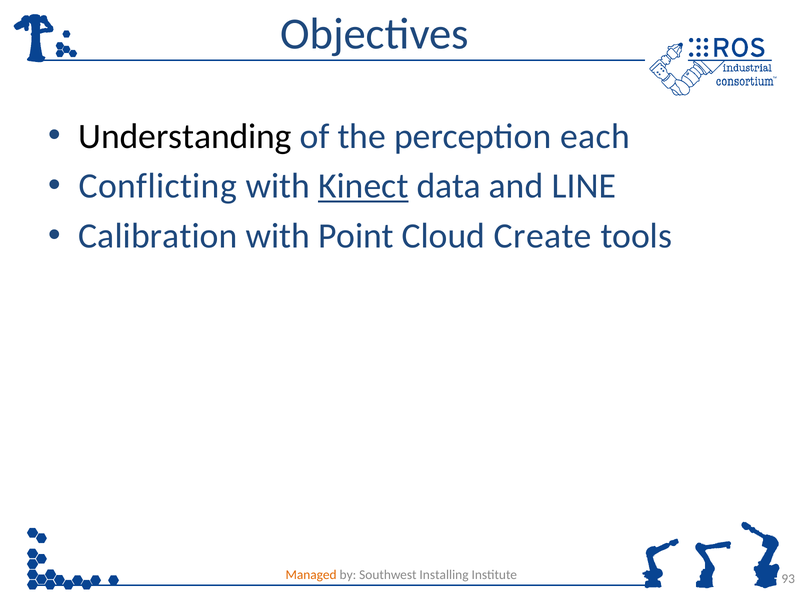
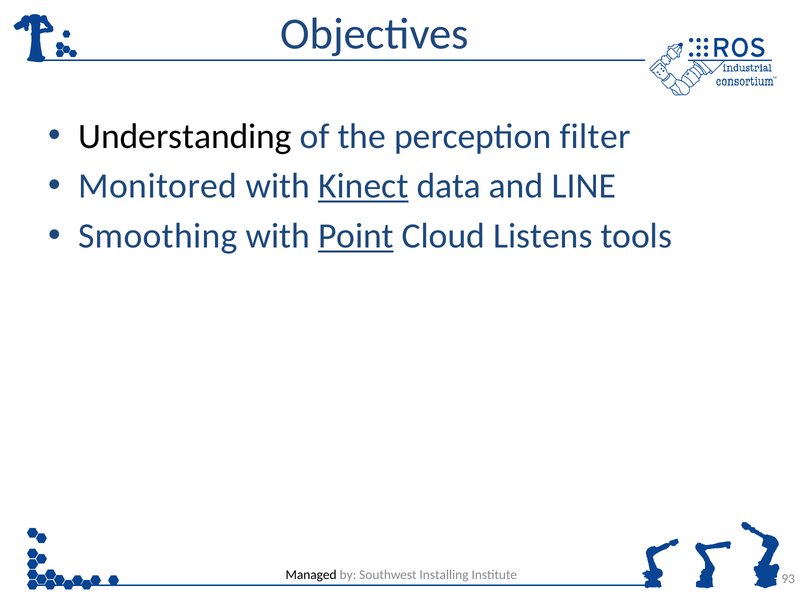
each: each -> filter (595, 136)
Conflicting: Conflicting -> Monitored (158, 186)
Calibration: Calibration -> Smoothing (158, 236)
Point underline: none -> present (356, 236)
Create: Create -> Listens (543, 236)
Managed colour: orange -> black (311, 575)
